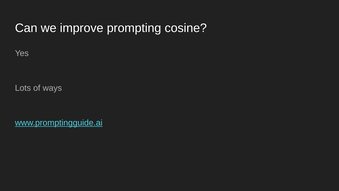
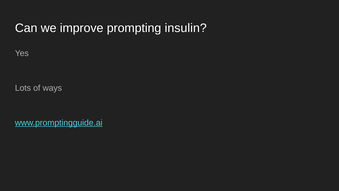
cosine: cosine -> insulin (186, 28)
